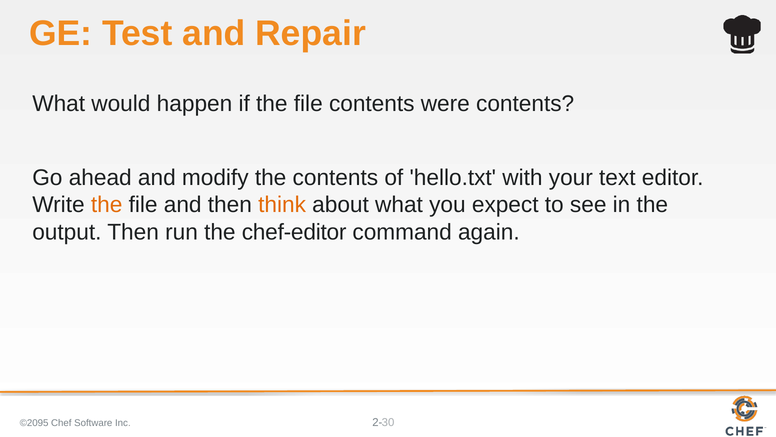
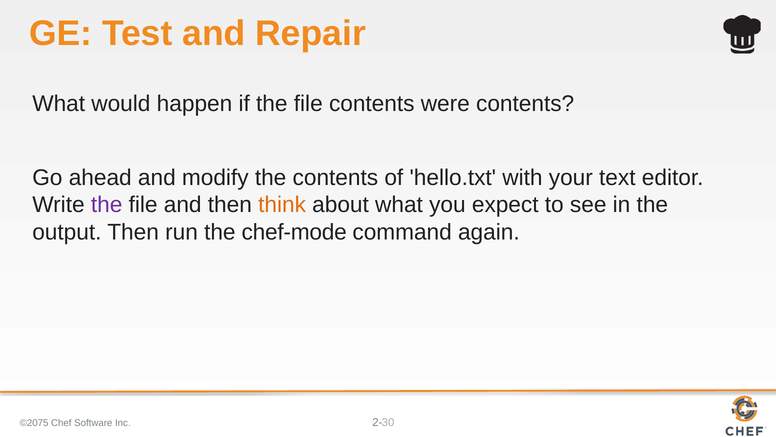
the colour: orange -> purple (107, 205)
chef-editor: chef-editor -> chef-mode (294, 232)
©2095: ©2095 -> ©2075 (34, 422)
